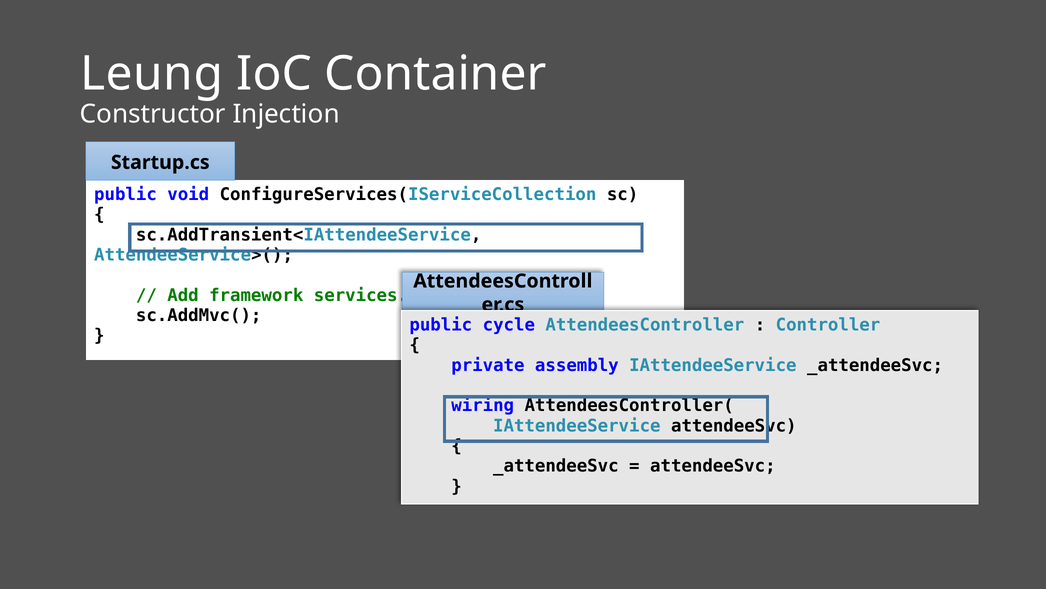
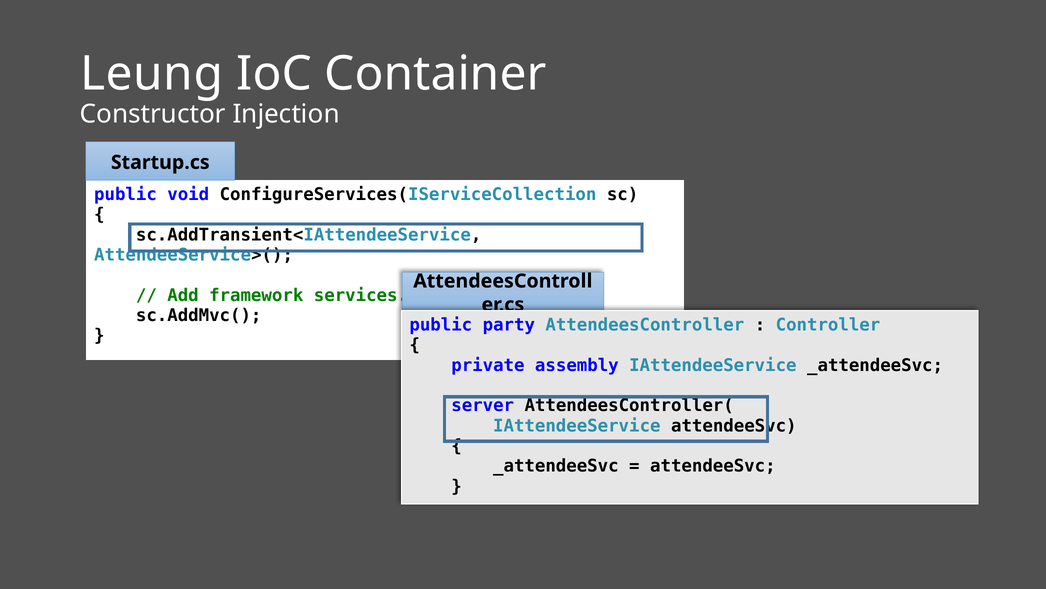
cycle: cycle -> party (509, 325)
wiring: wiring -> server (483, 405)
